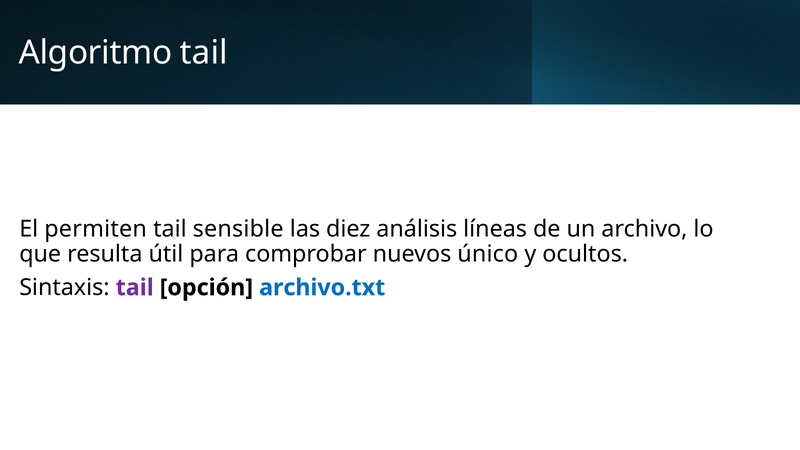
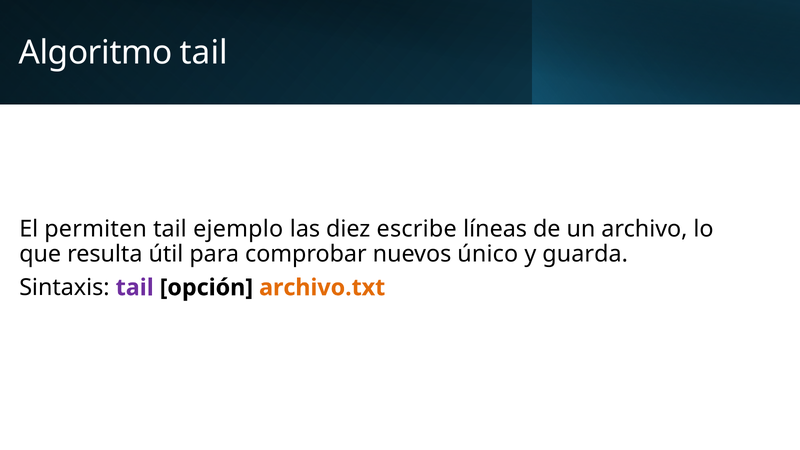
sensible: sensible -> ejemplo (238, 229)
análisis: análisis -> escribe (417, 229)
ocultos: ocultos -> guarda (585, 254)
archivo.txt colour: blue -> orange (322, 288)
